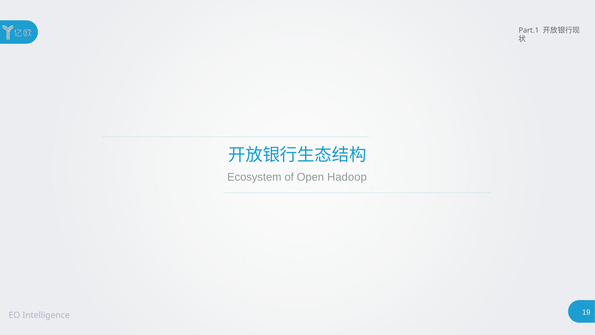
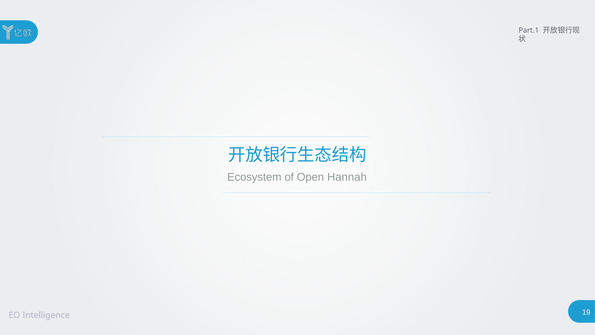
Hadoop: Hadoop -> Hannah (347, 177)
